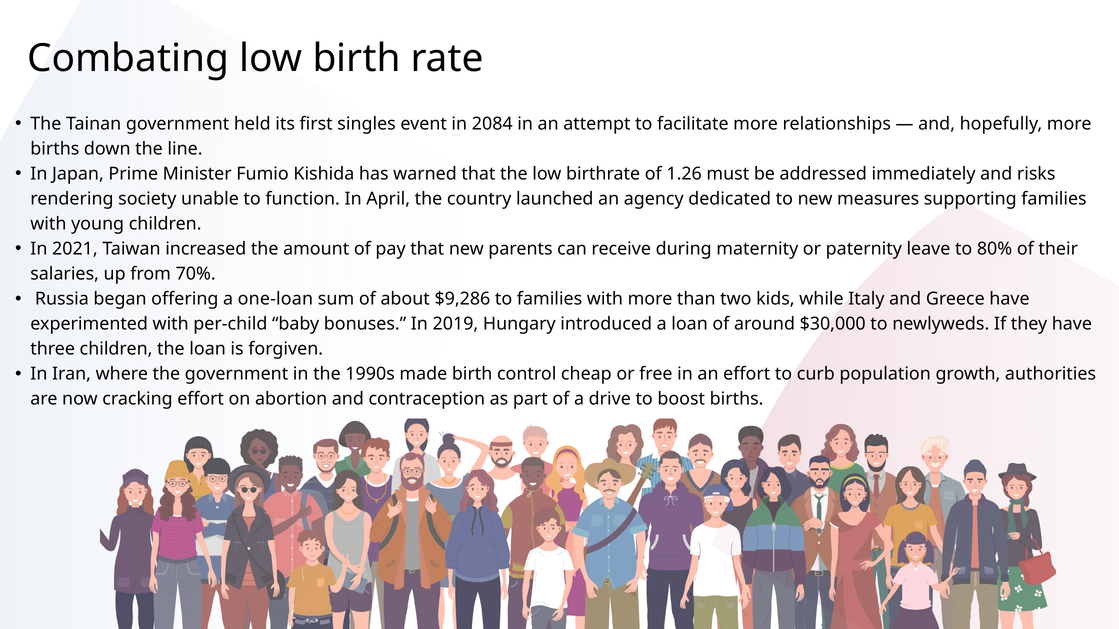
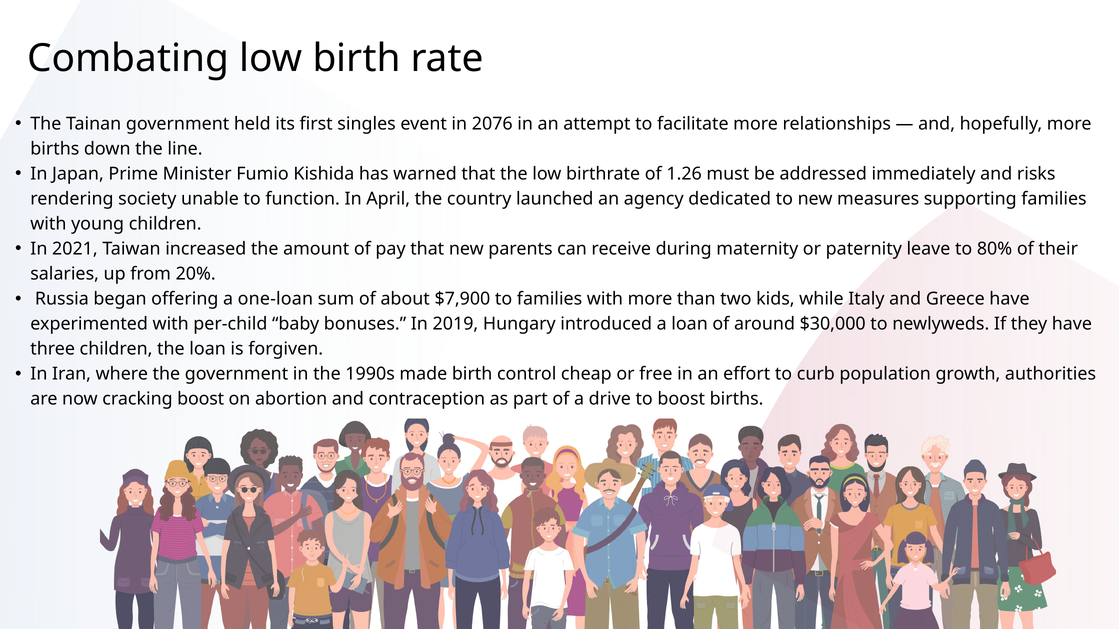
2084: 2084 -> 2076 (492, 124)
70%: 70% -> 20% (196, 274)
$9,286: $9,286 -> $7,900 (462, 299)
cracking effort: effort -> boost (201, 399)
